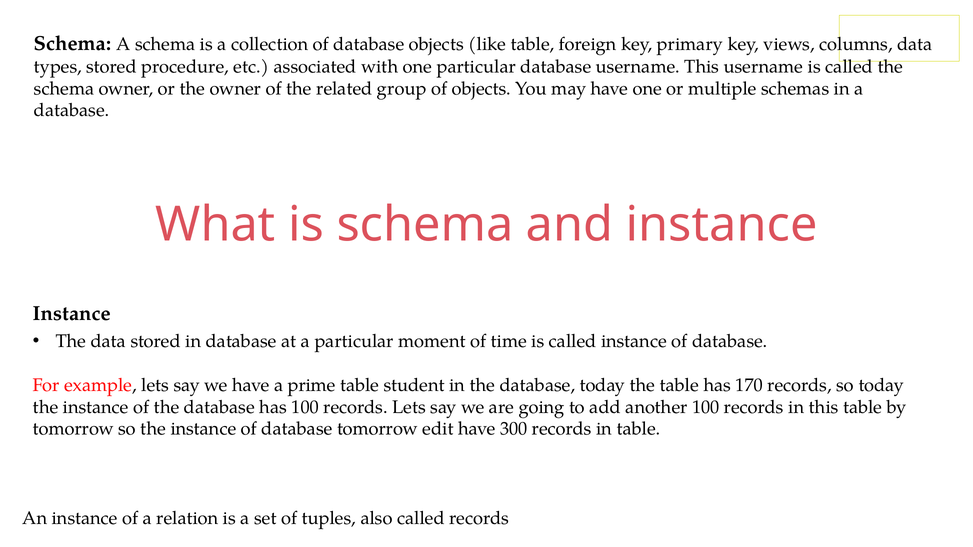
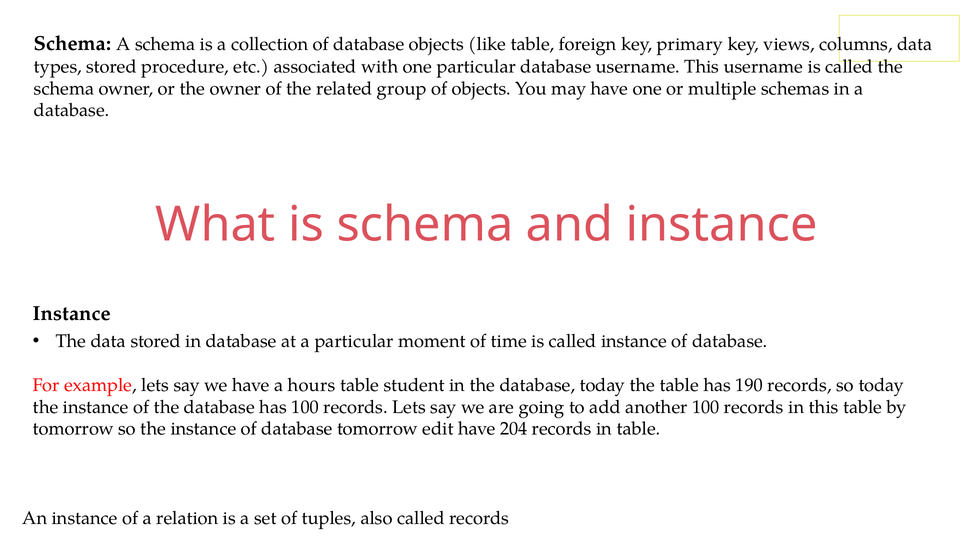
prime: prime -> hours (312, 385)
170: 170 -> 190 (749, 385)
300: 300 -> 204 (514, 429)
